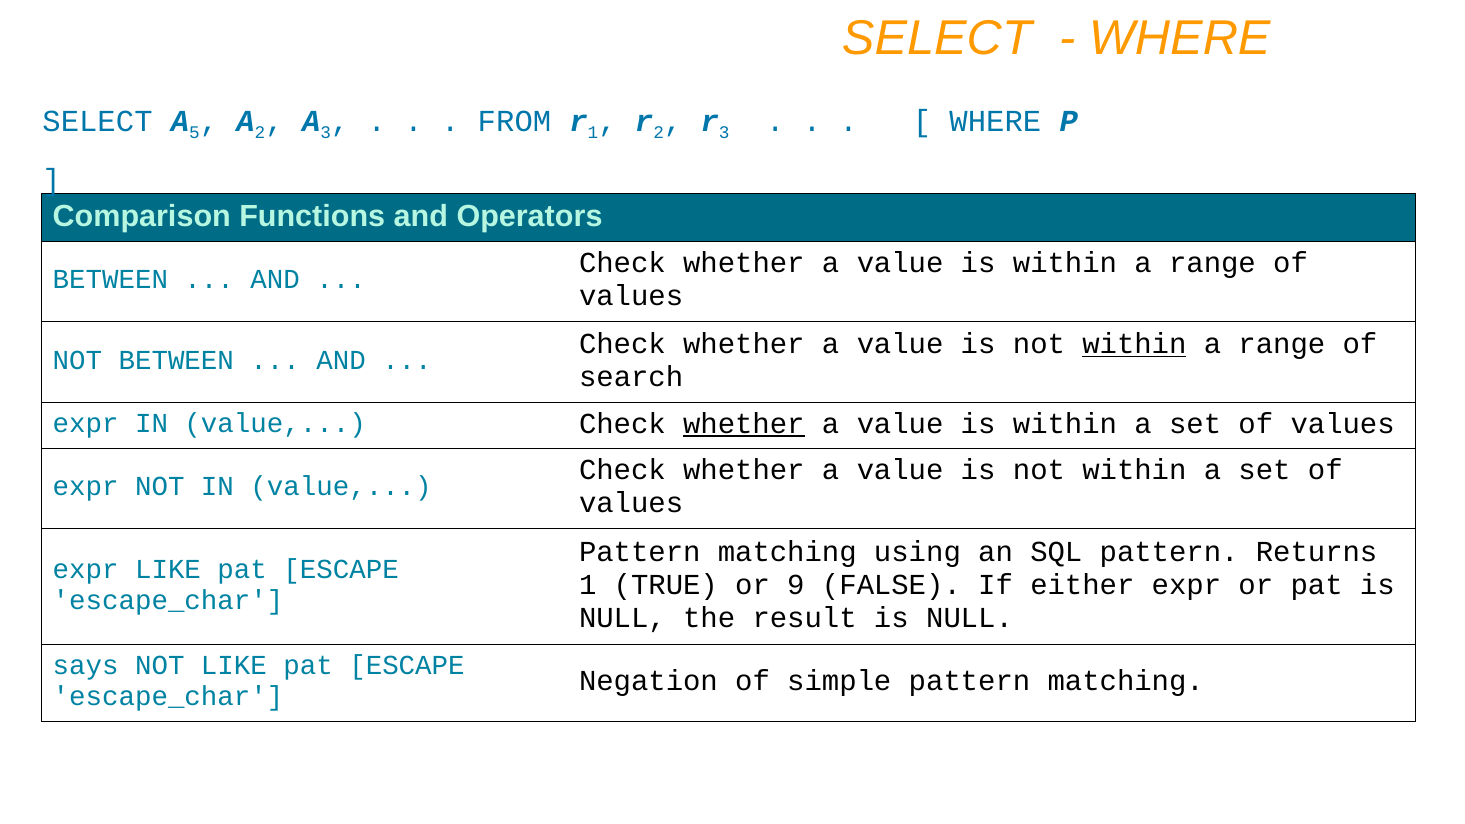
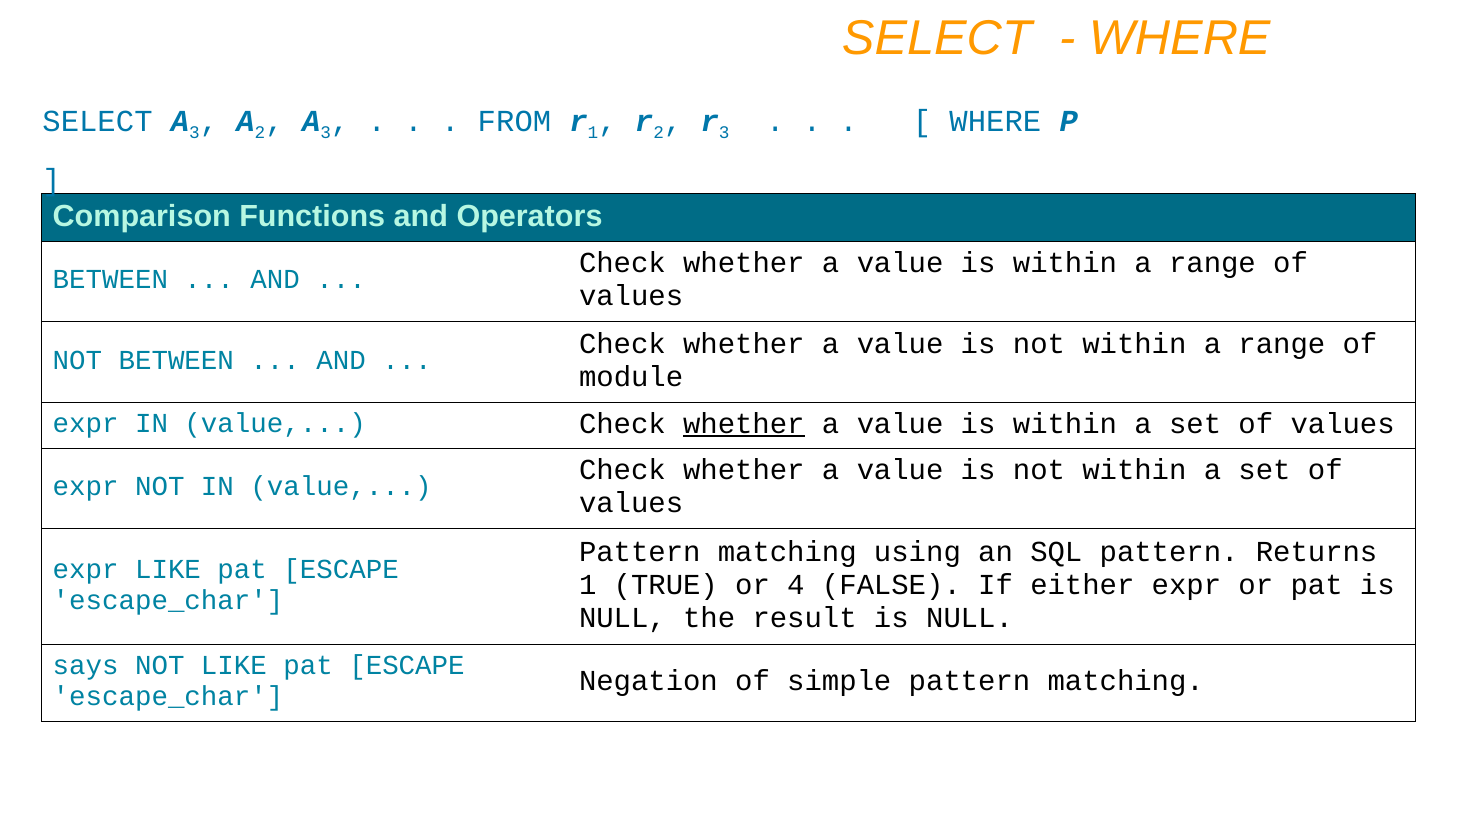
SELECT A 5: 5 -> 3 (194, 133)
within underline: present -> none (1134, 344)
search: search -> module (631, 377)
9: 9 -> 4 (796, 585)
